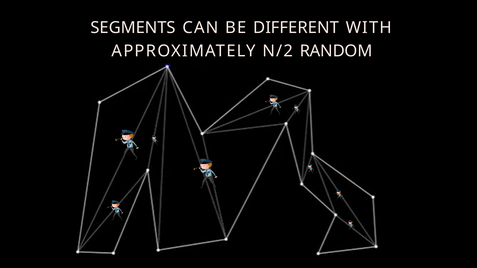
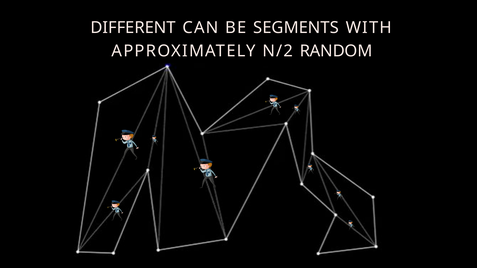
SEGMENTS: SEGMENTS -> DIFFERENT (133, 28)
DIFFERENT: DIFFERENT -> SEGMENTS (296, 28)
